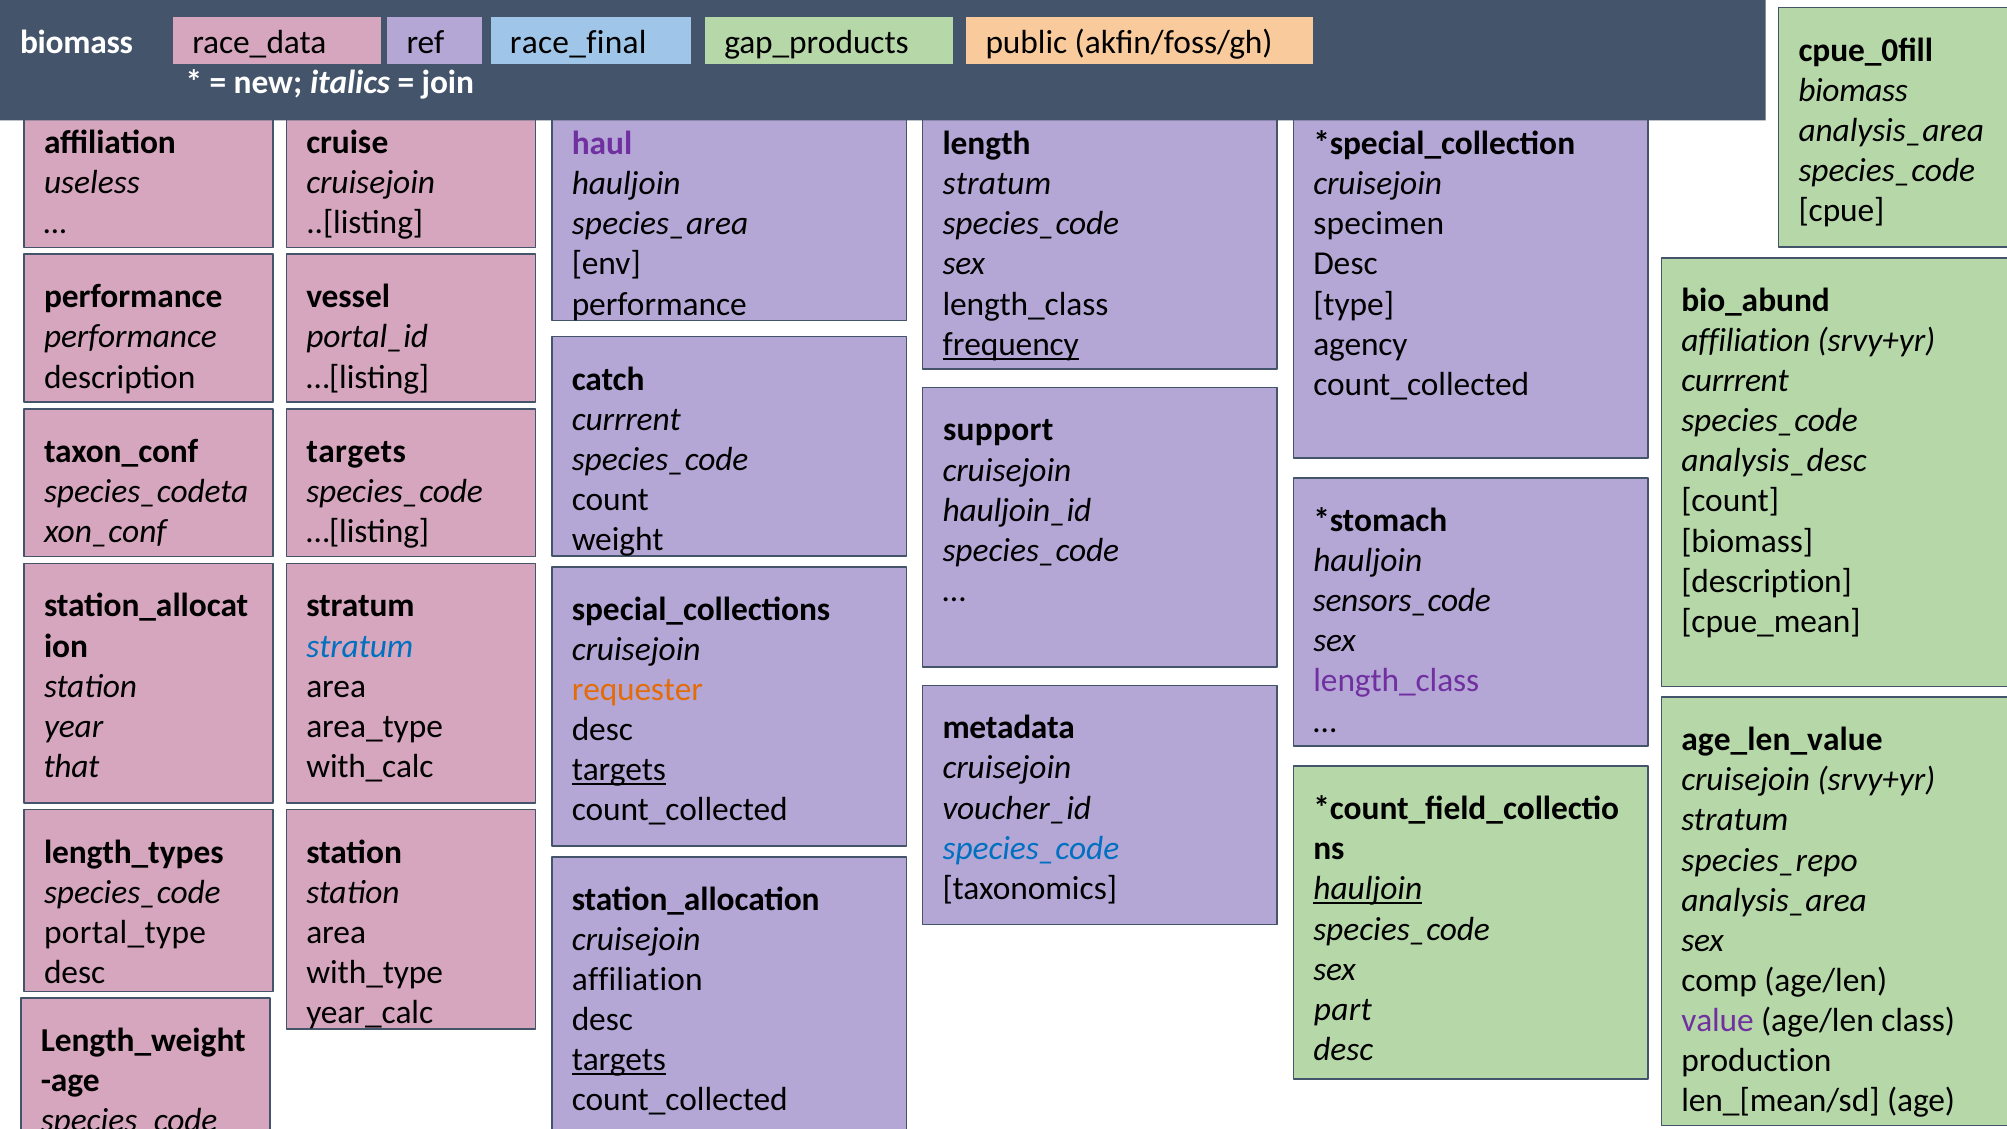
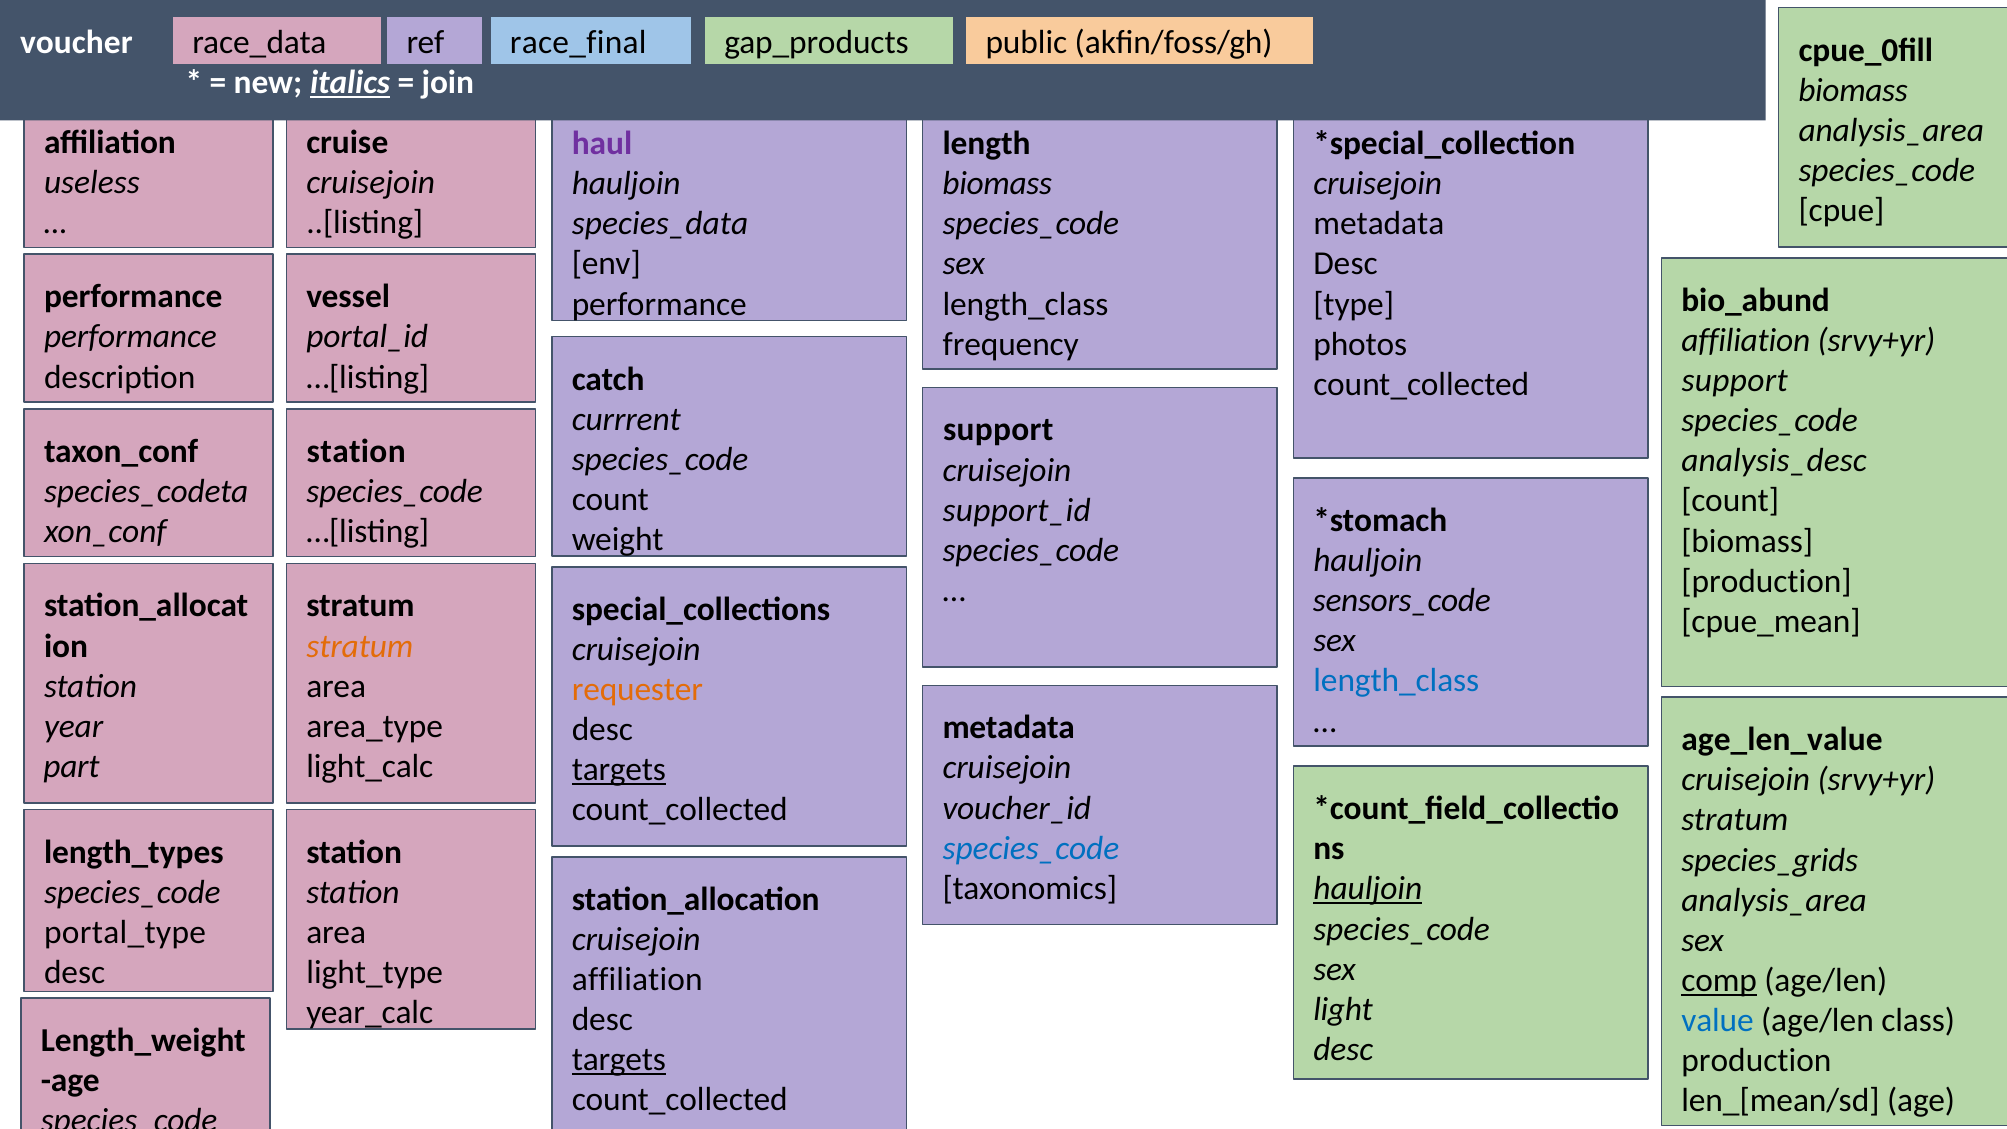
biomass: biomass -> voucher (76, 42)
italics underline: none -> present (350, 83)
stratum: stratum -> biomass (997, 184)
species_area: species_area -> species_data (660, 224)
specimen: specimen -> metadata (1379, 224)
frequency underline: present -> none (1011, 344)
agency: agency -> photos (1360, 344)
currrent: currrent -> support (1735, 381)
targets: targets -> station (356, 451)
hauljoin_id: hauljoin_id -> support_id (1017, 510)
description: description -> production (1767, 581)
stratum colour: blue -> orange (360, 646)
length_class colour: purple -> blue (1396, 681)
that: that -> part (71, 766)
with_calc: with_calc -> light_calc (370, 766)
species_repo: species_repo -> species_grids (1770, 860)
with_type: with_type -> light_type (375, 972)
comp underline: none -> present (1719, 980)
part: part -> light (1343, 1009)
value colour: purple -> blue (1718, 1020)
